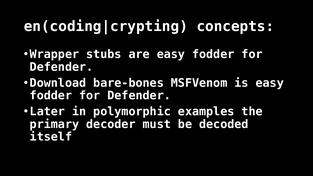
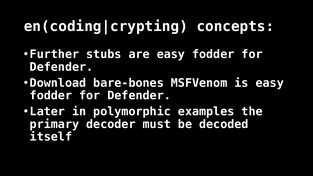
Wrapper: Wrapper -> Further (54, 54)
